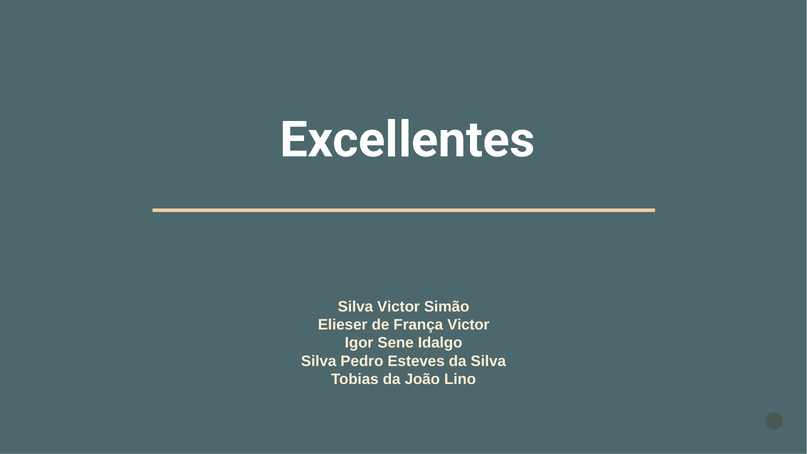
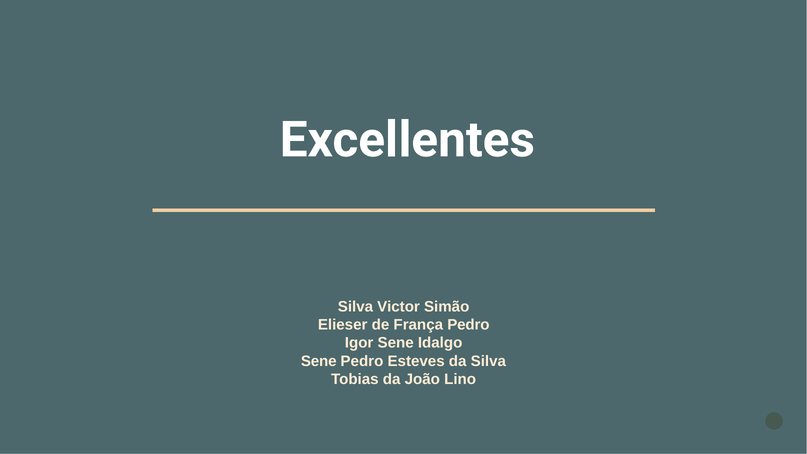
França Victor: Victor -> Pedro (468, 325)
Silva: Silva -> Sene (319, 361)
